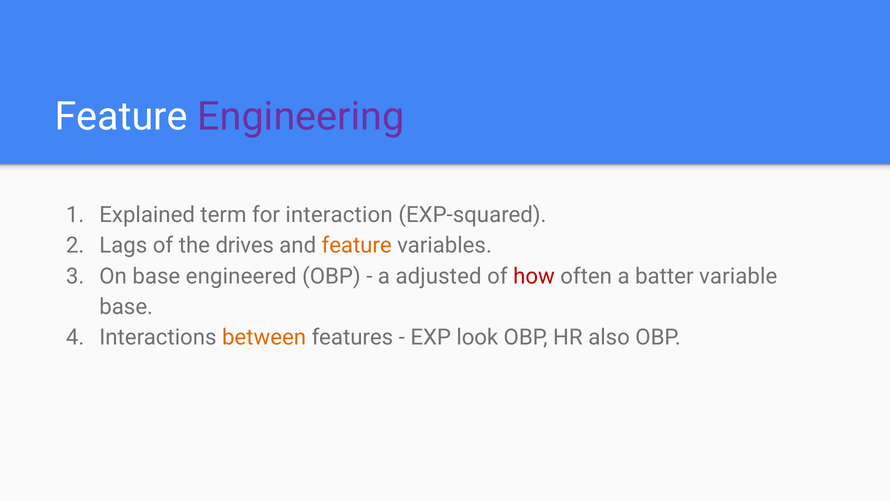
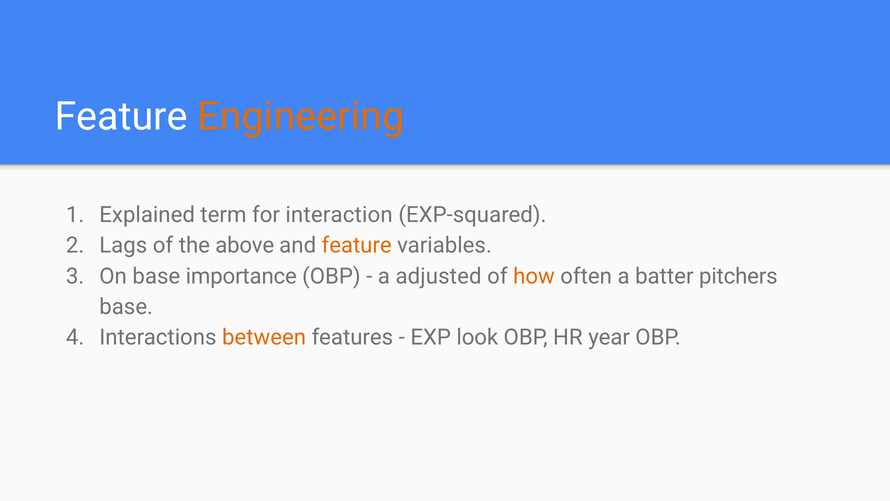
Engineering colour: purple -> orange (301, 117)
drives: drives -> above (245, 245)
engineered: engineered -> importance (241, 276)
how colour: red -> orange (534, 276)
variable: variable -> pitchers (738, 276)
also: also -> year (609, 337)
